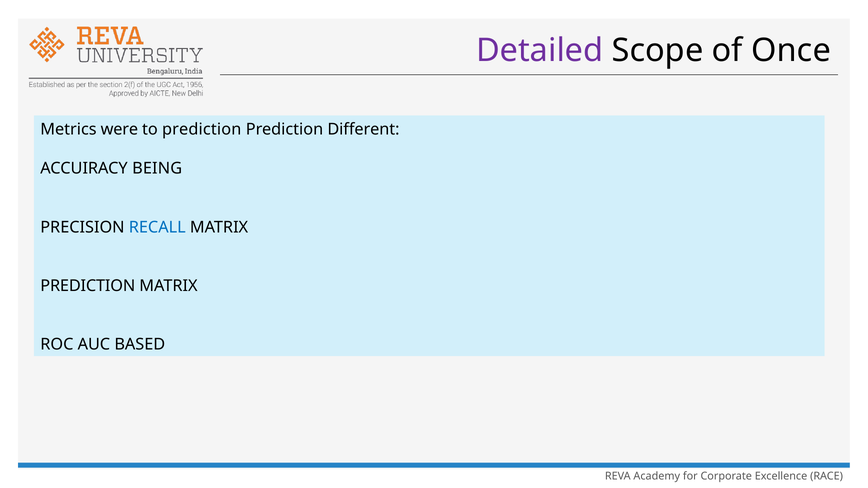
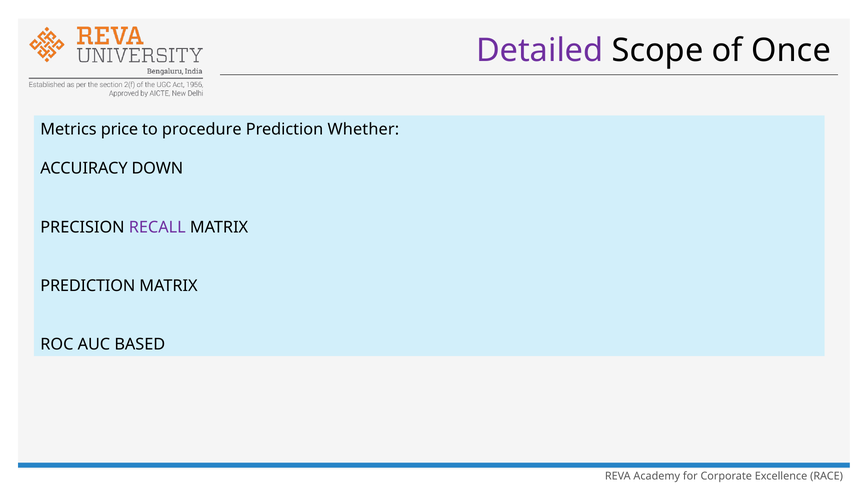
were: were -> price (119, 130)
to prediction: prediction -> procedure (202, 130)
Different: Different -> Whether (363, 130)
BEING: BEING -> DOWN (157, 169)
RECALL colour: blue -> purple (157, 227)
